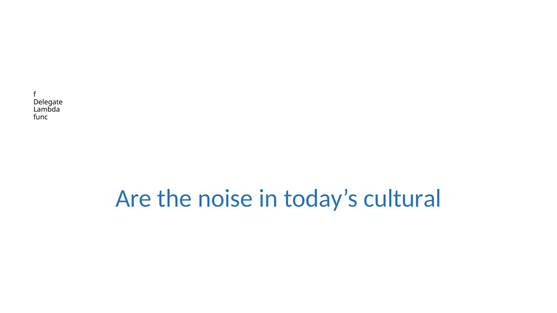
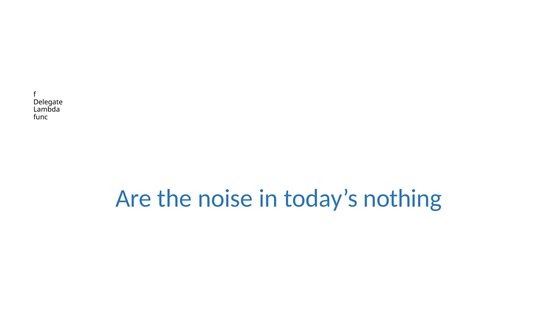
cultural: cultural -> nothing (402, 199)
